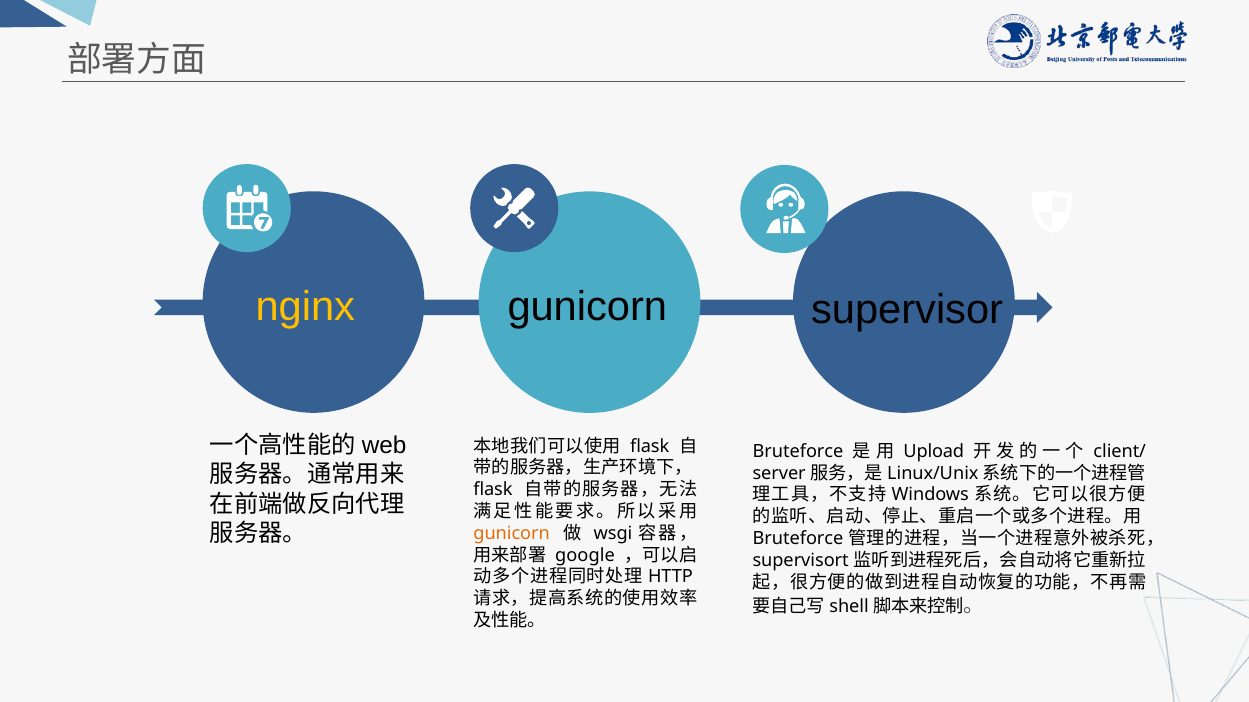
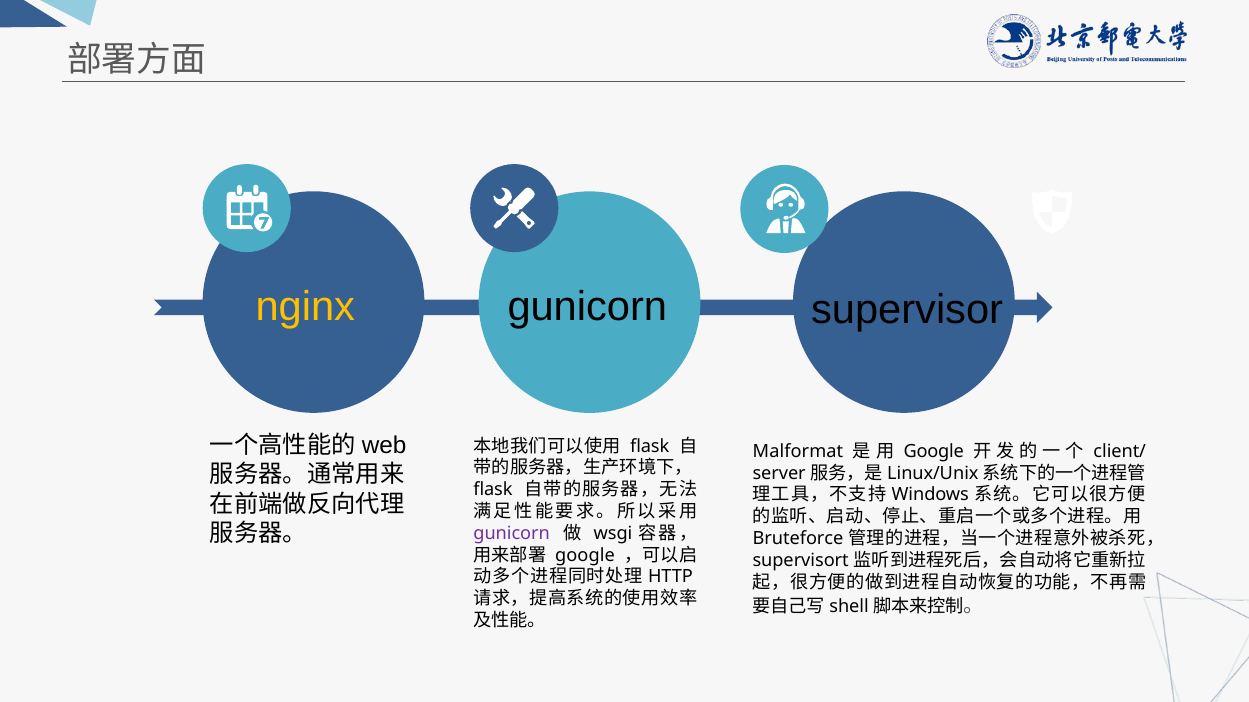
Bruteforce: Bruteforce -> Malformat (798, 452)
Upload: Upload -> Google (934, 452)
gunicorn colour: orange -> purple (512, 534)
